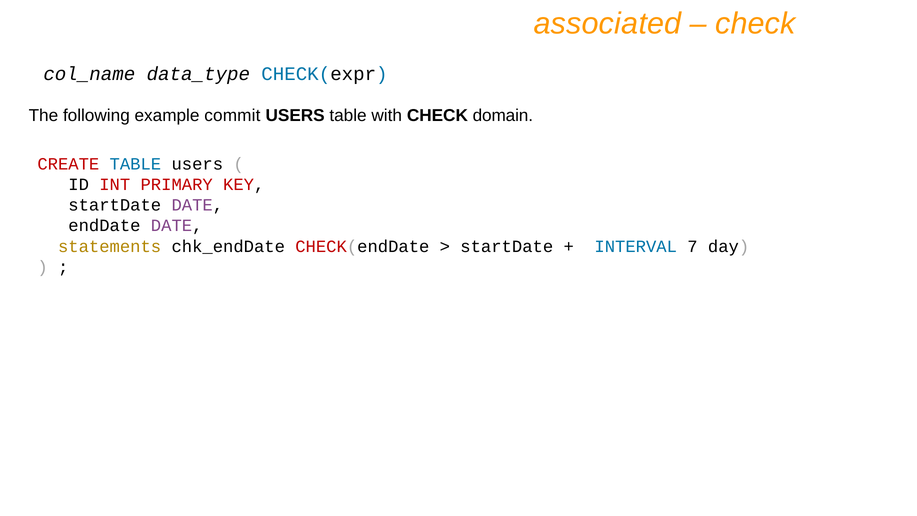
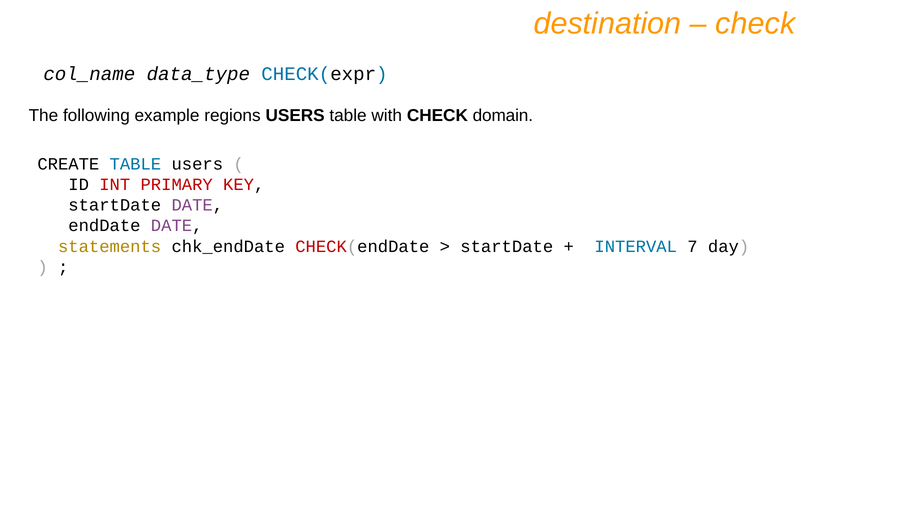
associated: associated -> destination (608, 24)
commit: commit -> regions (232, 116)
CREATE colour: red -> black (68, 164)
